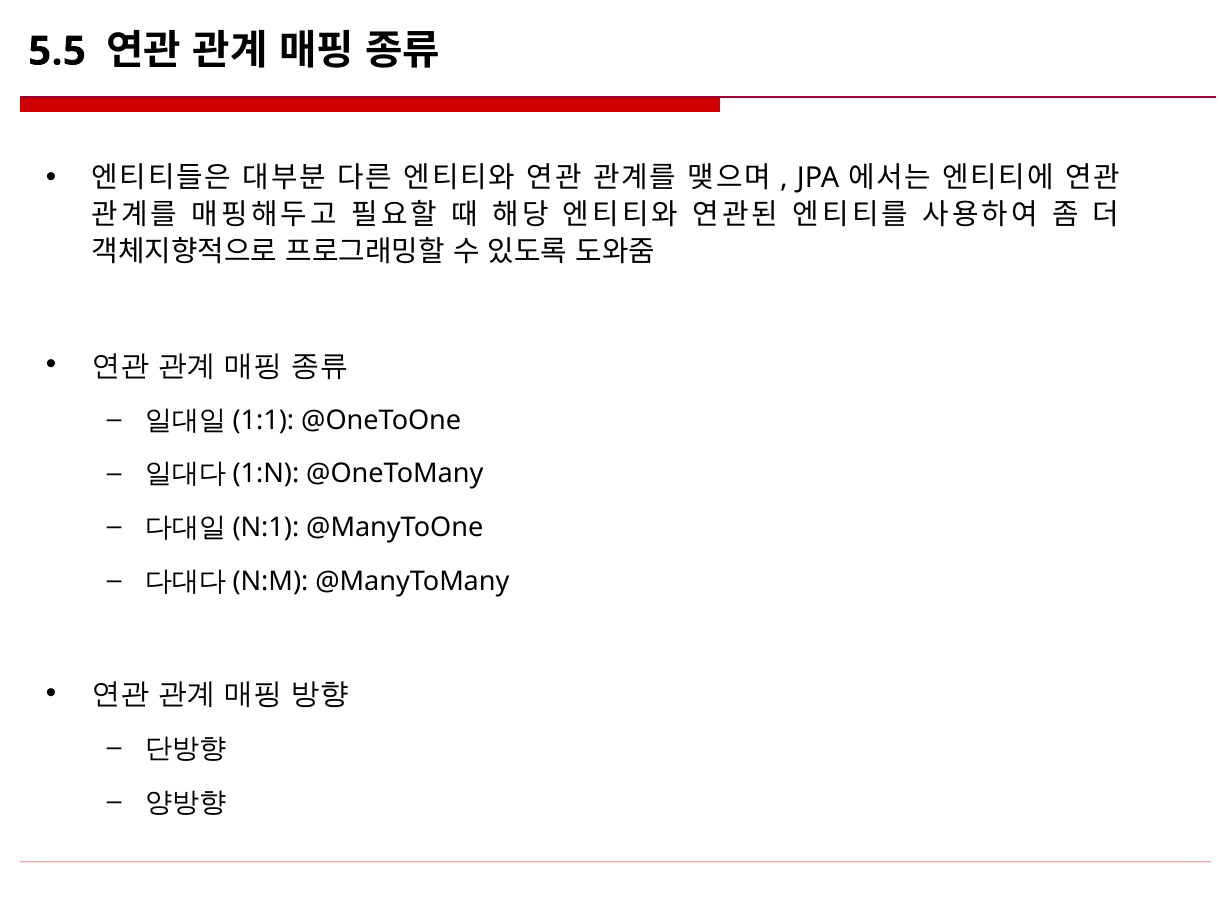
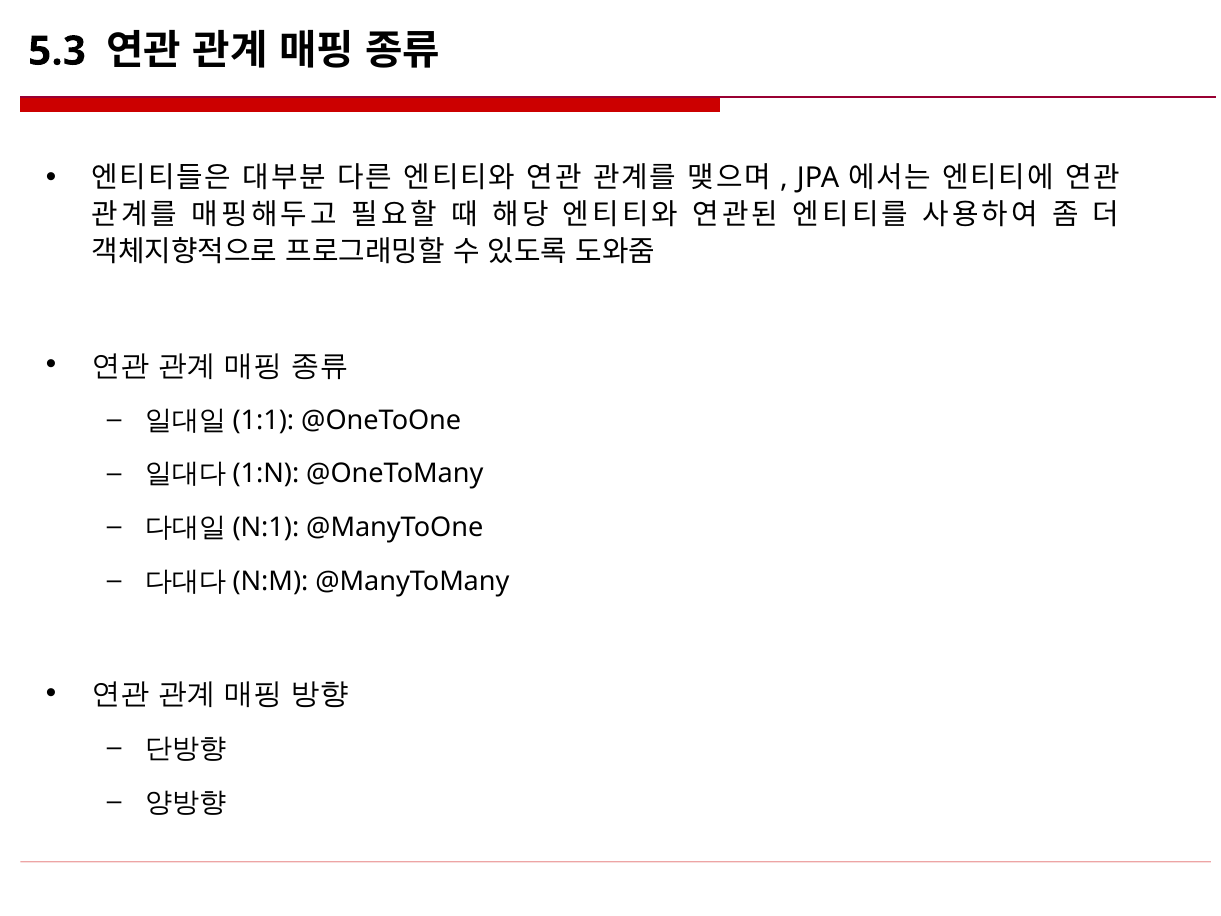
5.5: 5.5 -> 5.3 (57, 51)
